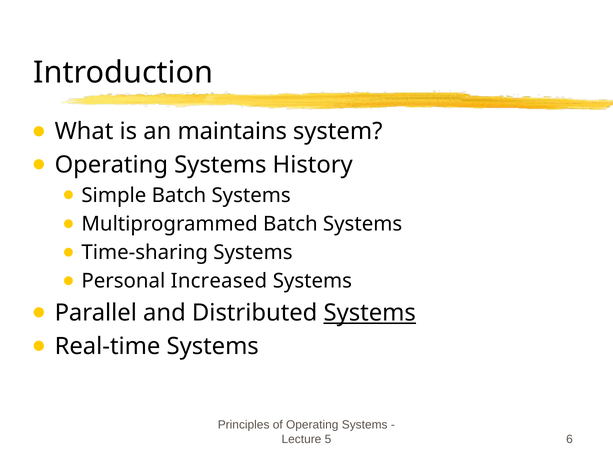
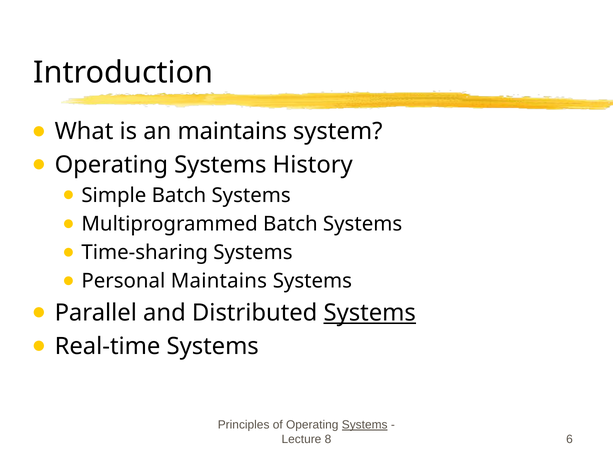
Personal Increased: Increased -> Maintains (219, 281)
Systems underline: none -> present (365, 425)
5: 5 -> 8 (328, 439)
